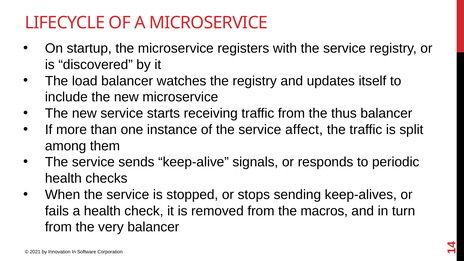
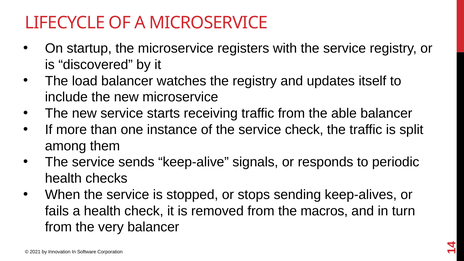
thus: thus -> able (344, 113)
service affect: affect -> check (304, 130)
